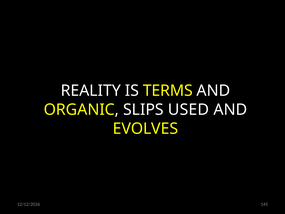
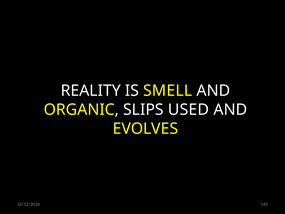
TERMS: TERMS -> SMELL (168, 90)
